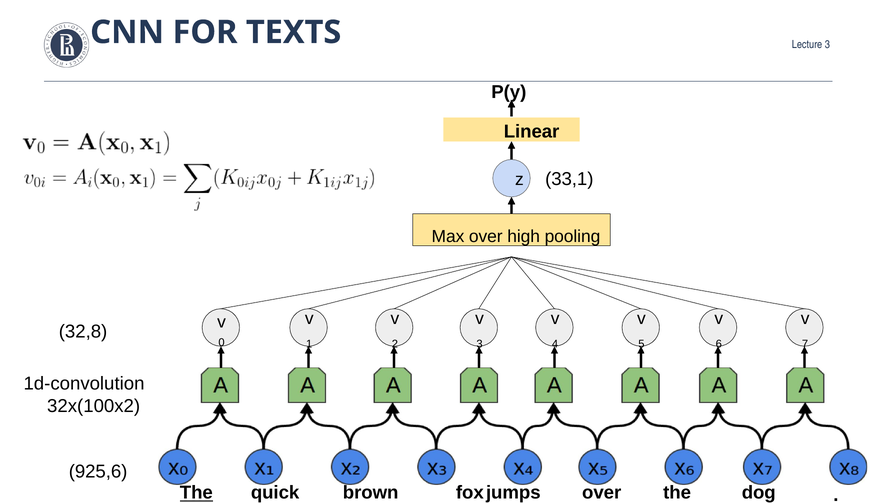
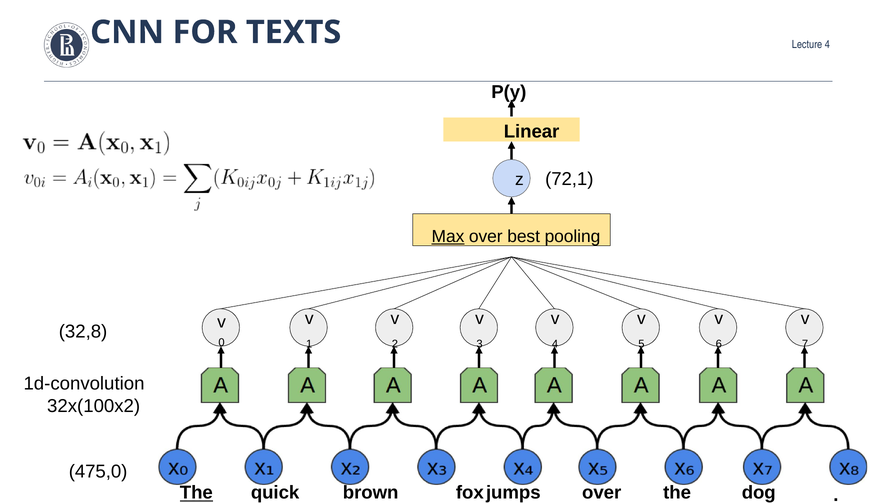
3: 3 -> 4 (827, 45)
33,1: 33,1 -> 72,1 (569, 179)
Max underline: none -> present (448, 237)
high: high -> best (524, 237)
925,6: 925,6 -> 475,0 (98, 472)
